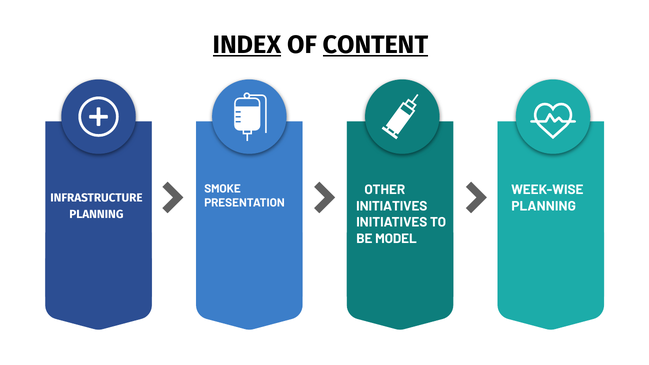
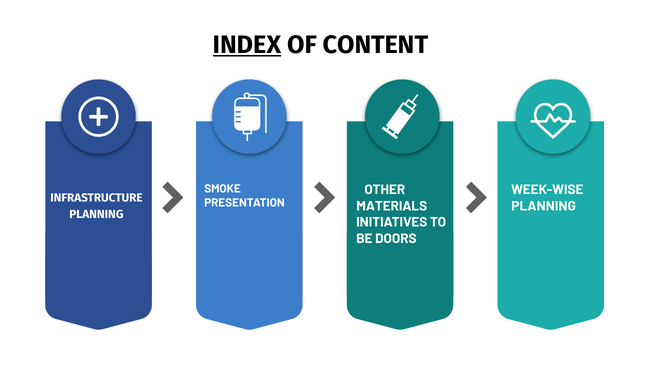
CONTENT underline: present -> none (375, 45)
INITIATIVES: INITIATIVES -> MATERIALS (392, 206)
MODEL: MODEL -> DOORS (396, 239)
